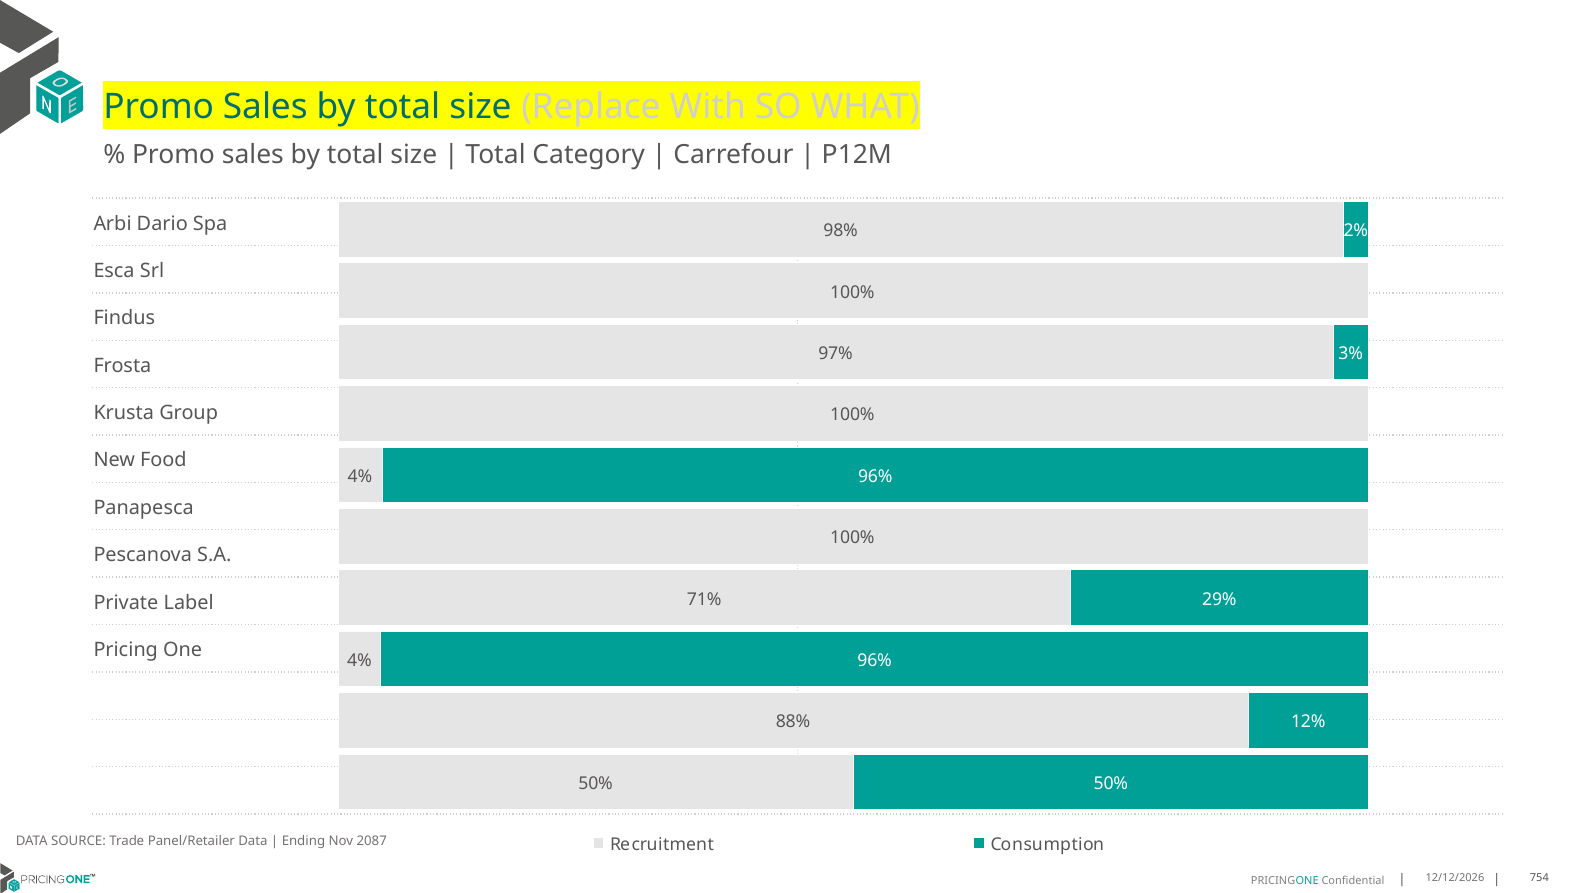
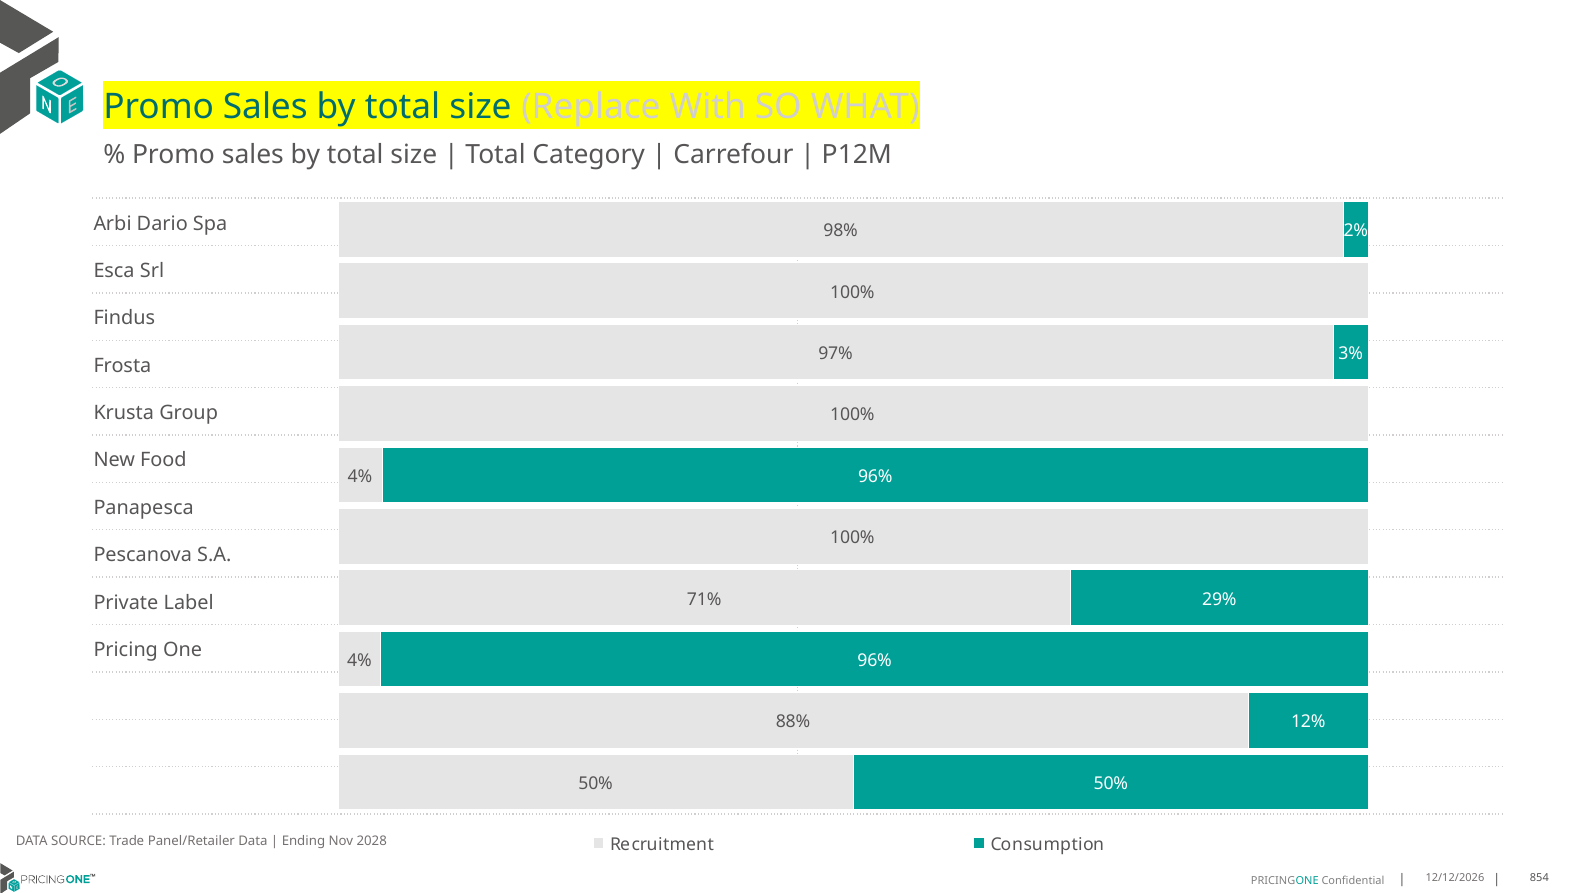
2087: 2087 -> 2028 (372, 841)
754: 754 -> 854 (1539, 878)
